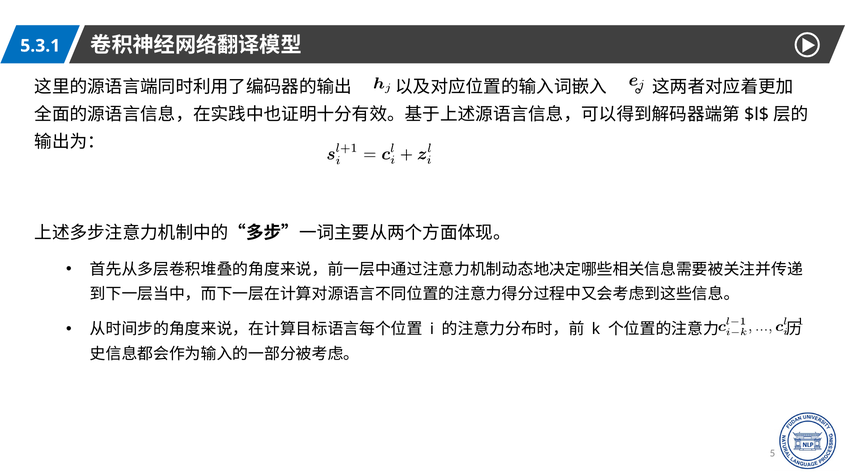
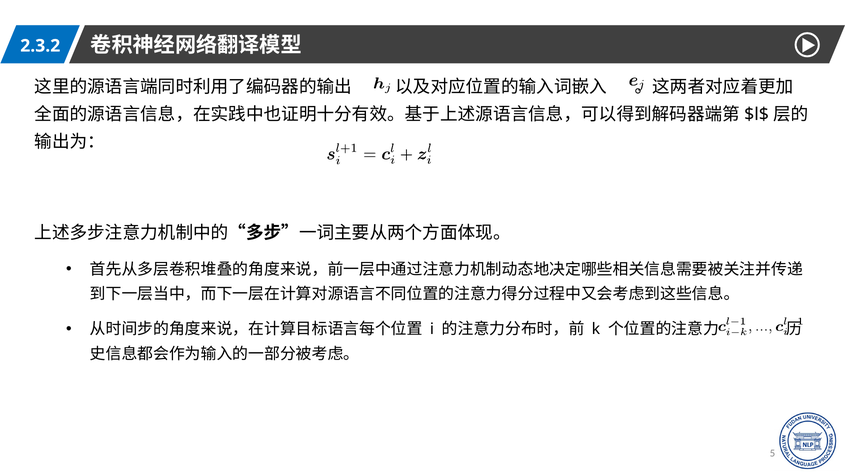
5.3.1: 5.3.1 -> 2.3.2 (40, 46)
